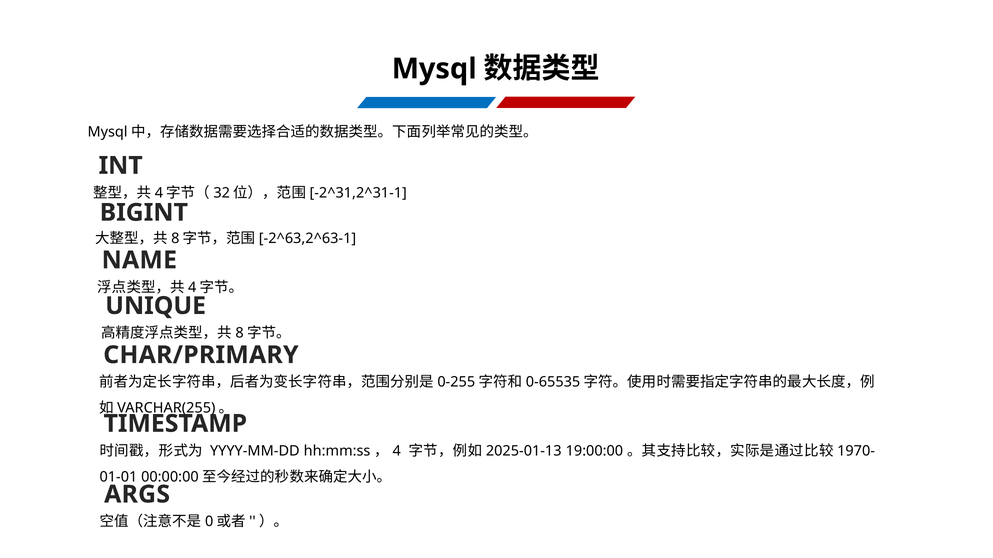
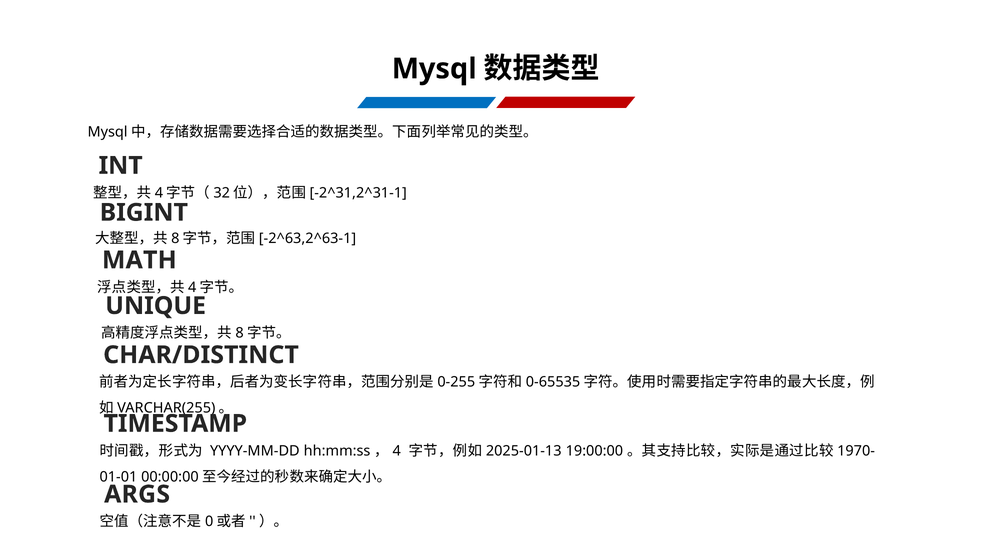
NAME: NAME -> MATH (139, 260)
CHAR/PRIMARY: CHAR/PRIMARY -> CHAR/DISTINCT (201, 355)
